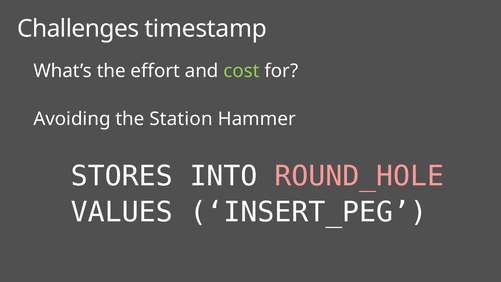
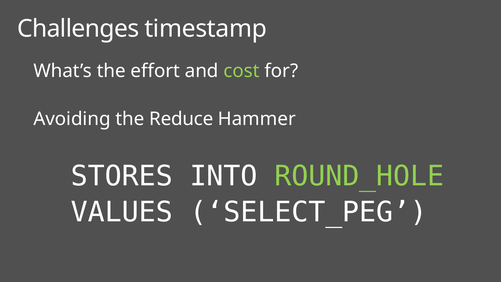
Station: Station -> Reduce (181, 119)
ROUND_HOLE colour: pink -> light green (359, 176)
INSERT_PEG: INSERT_PEG -> SELECT_PEG (308, 212)
